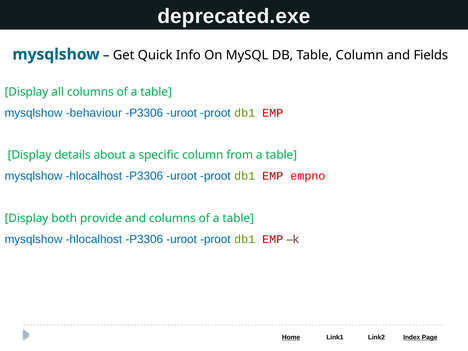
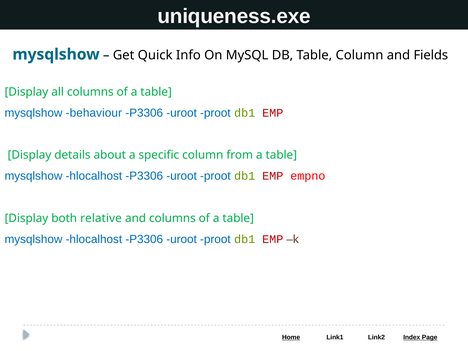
deprecated.exe: deprecated.exe -> uniqueness.exe (234, 16)
provide: provide -> relative (101, 218)
